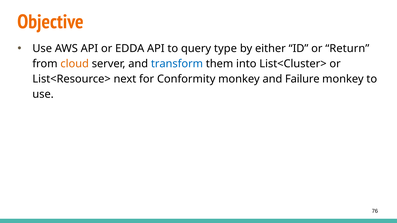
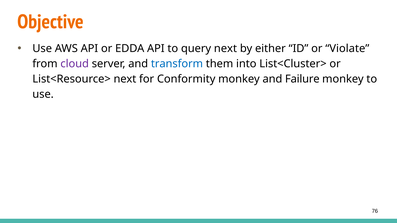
query type: type -> next (225, 49)
Return: Return -> Violate (347, 49)
cloud colour: orange -> purple (75, 64)
